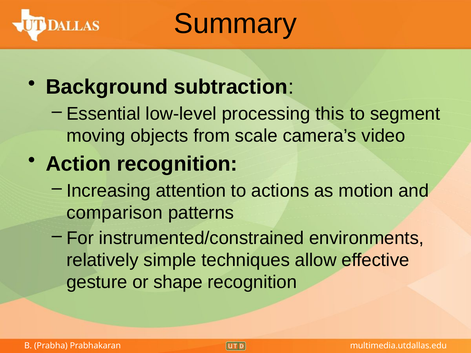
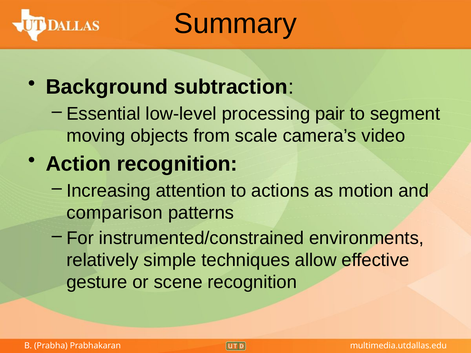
this: this -> pair (330, 114)
shape: shape -> scene (178, 282)
